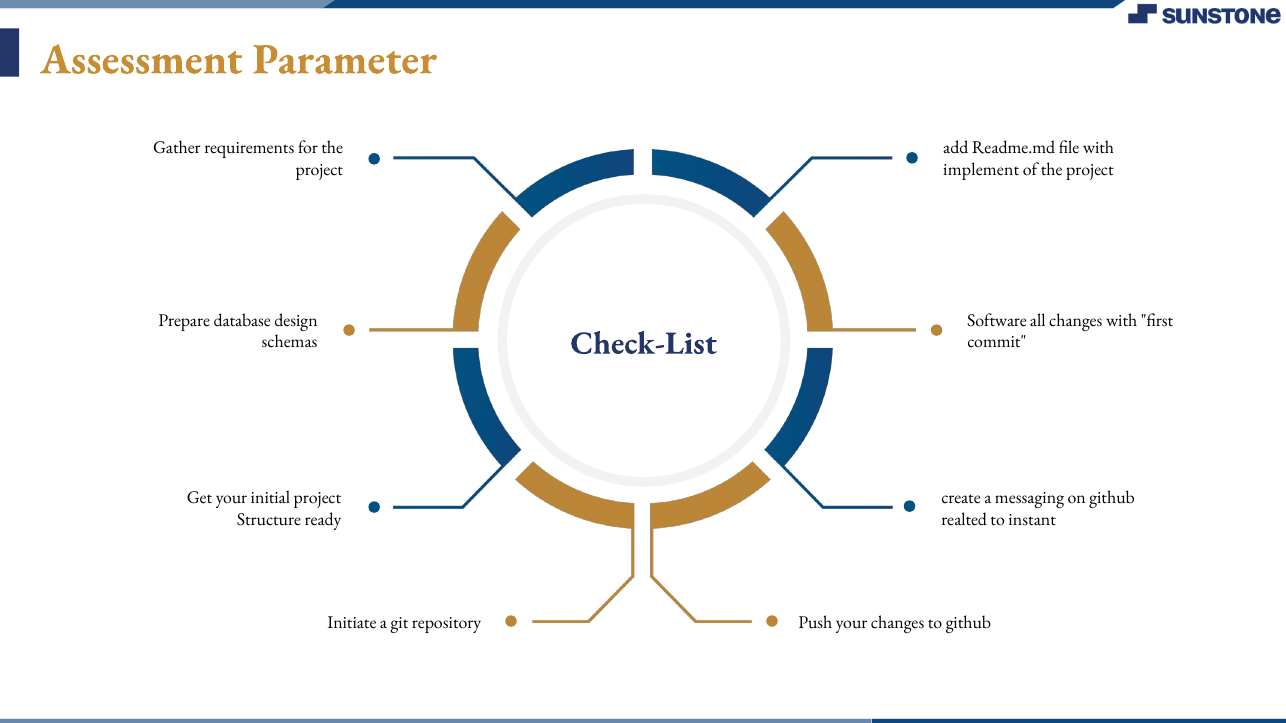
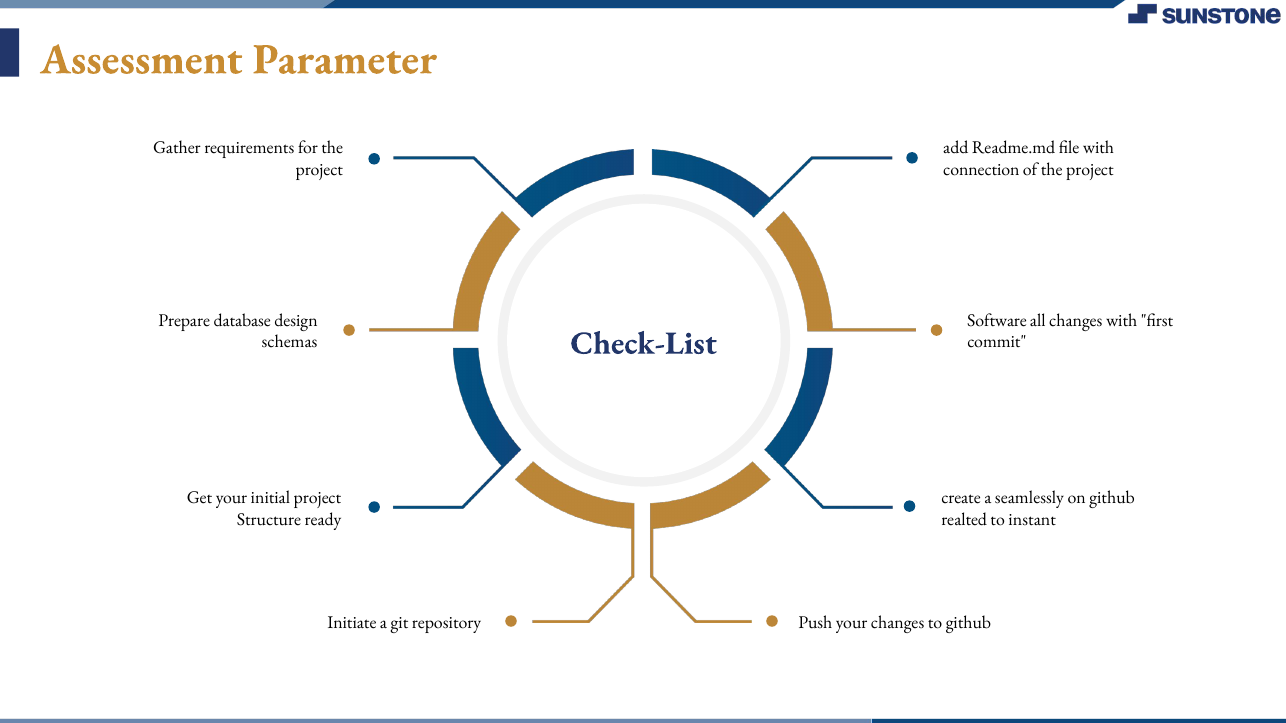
implement: implement -> connection (981, 170)
messaging: messaging -> seamlessly (1030, 498)
